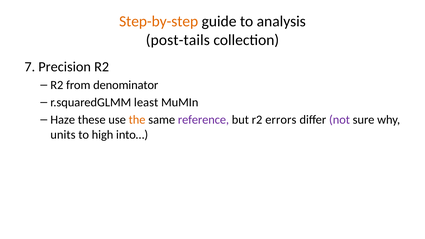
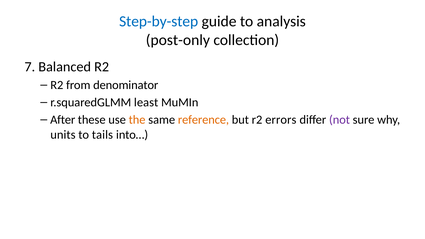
Step-by-step colour: orange -> blue (159, 22)
post-tails: post-tails -> post-only (178, 40)
Precision: Precision -> Balanced (65, 67)
Haze: Haze -> After (63, 120)
reference colour: purple -> orange (203, 120)
high: high -> tails (102, 135)
